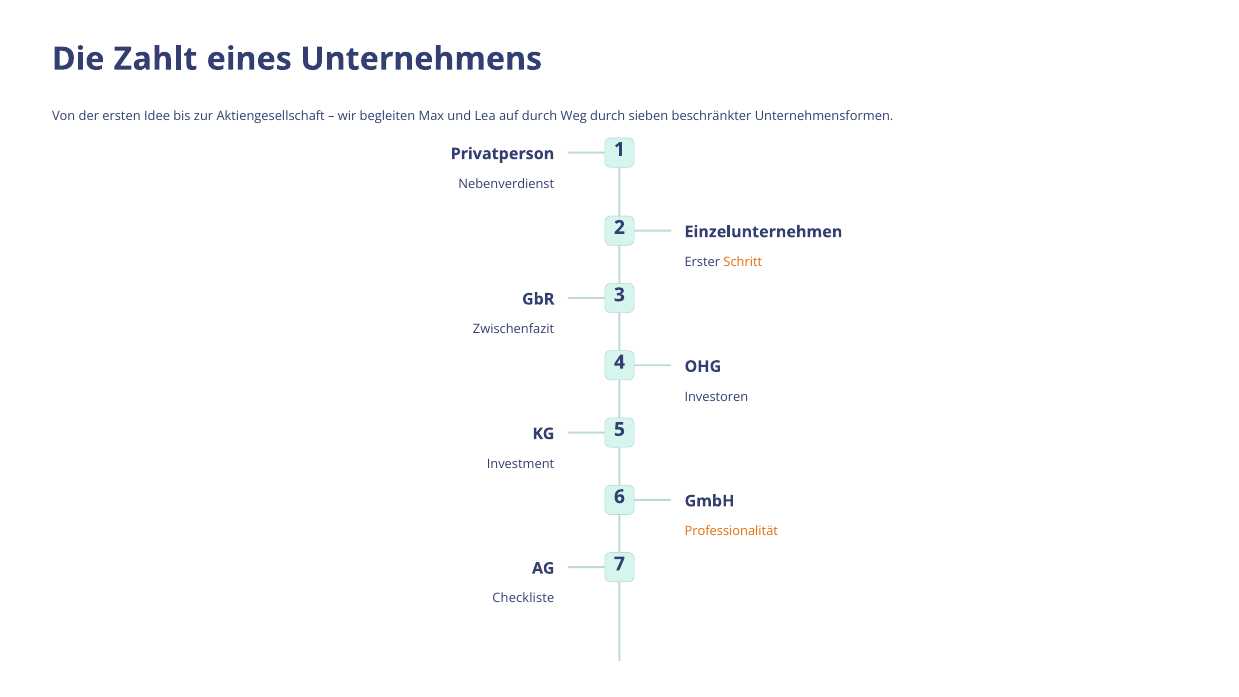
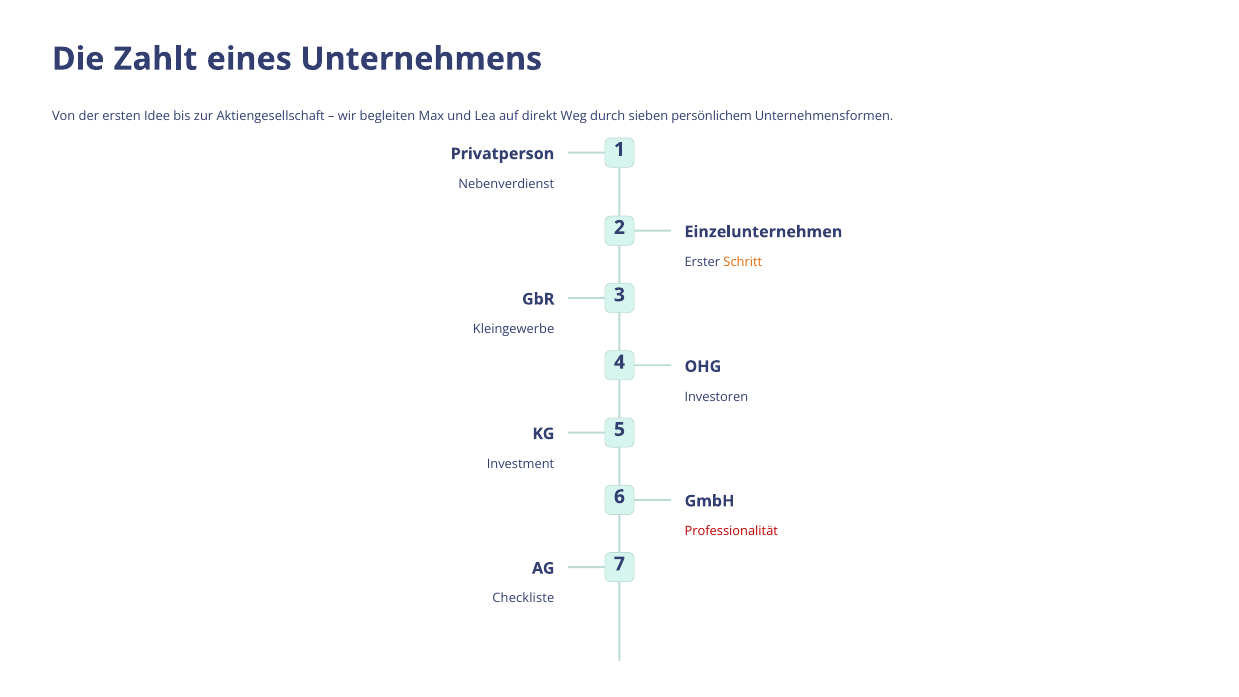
auf durch: durch -> direkt (540, 116)
beschränkter: beschränkter -> persönlichem (712, 116)
Zwischenfazit: Zwischenfazit -> Kleingewerbe (514, 330)
Professionalität colour: orange -> red (731, 531)
